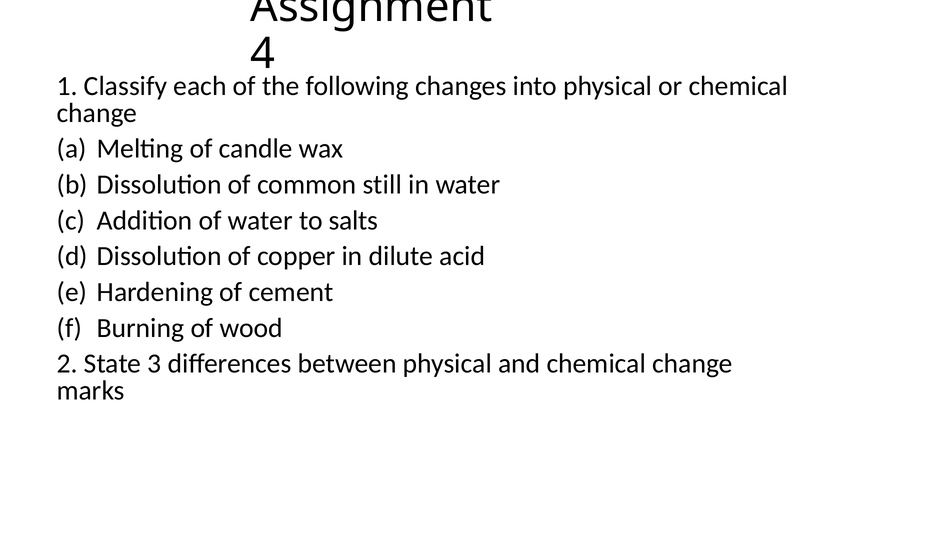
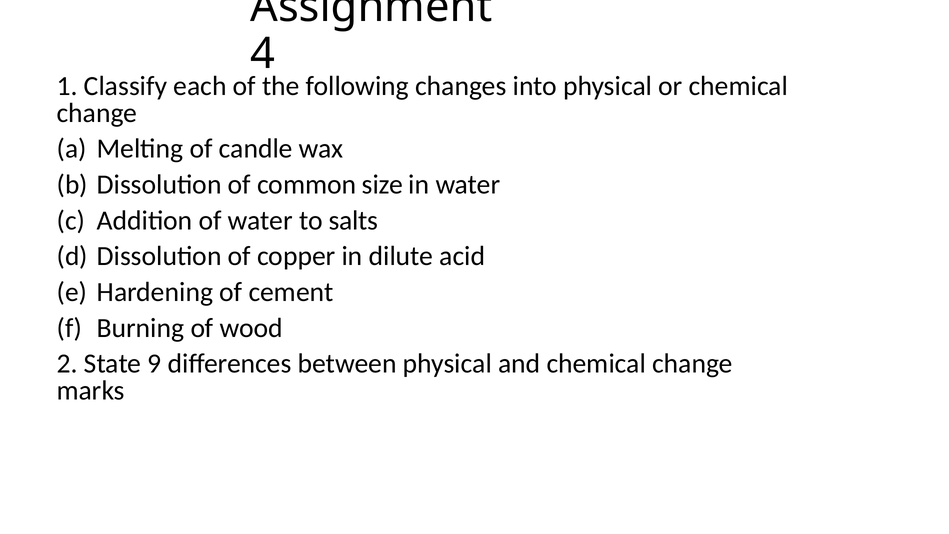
still: still -> size (382, 185)
3: 3 -> 9 (154, 364)
